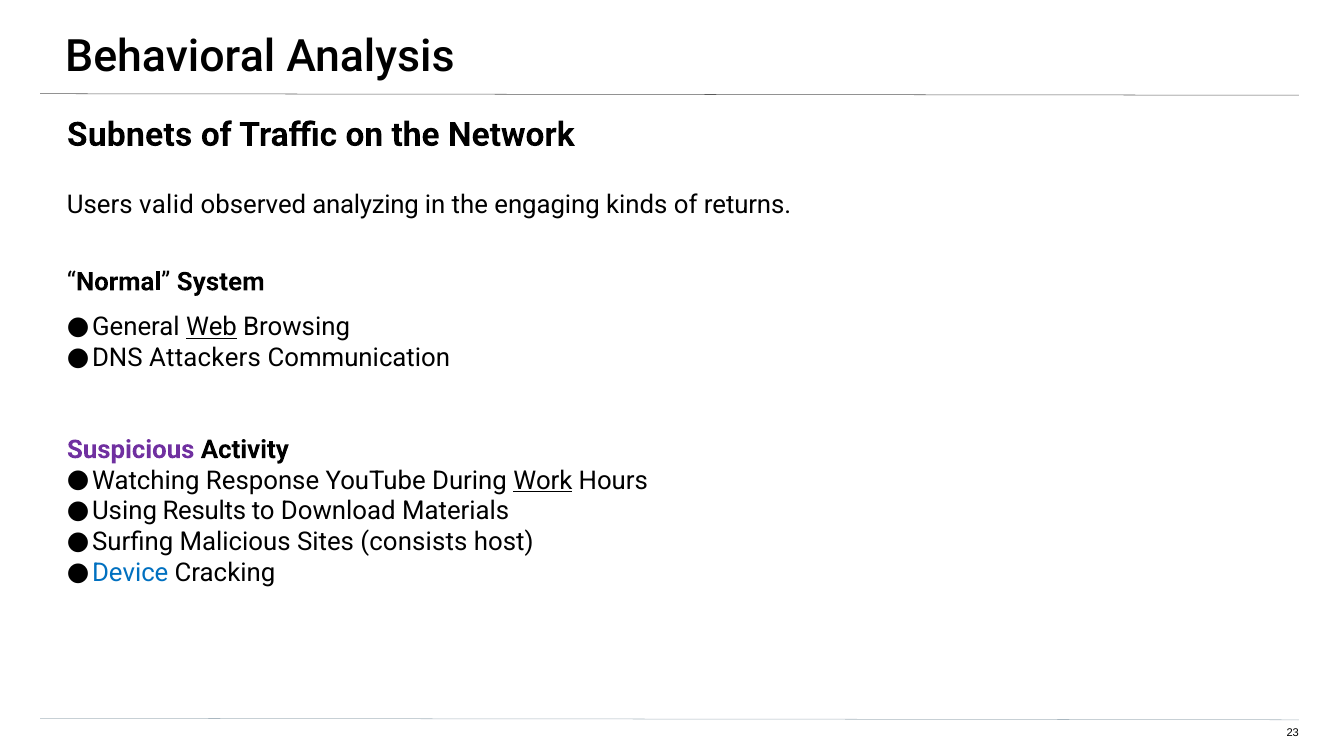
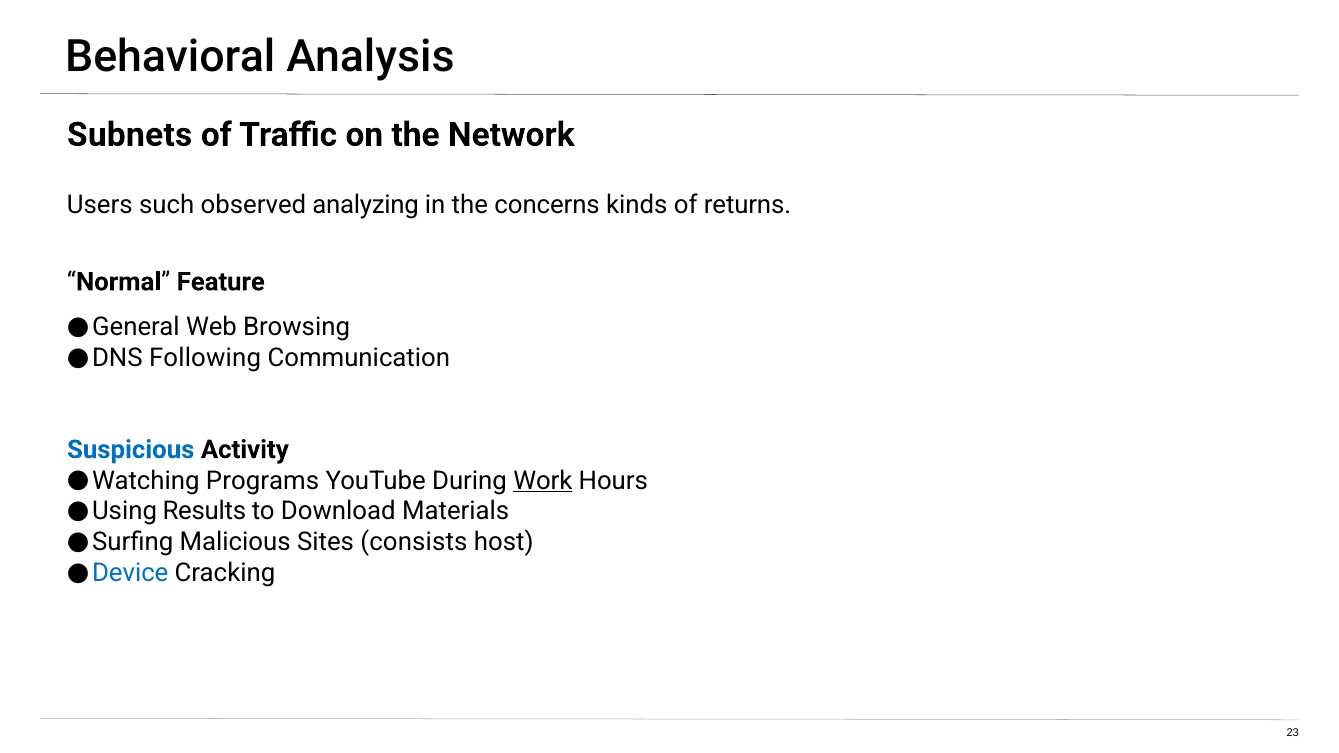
valid: valid -> such (167, 205)
engaging: engaging -> concerns (547, 205)
System: System -> Feature (221, 282)
Web underline: present -> none (211, 328)
Attackers: Attackers -> Following (205, 359)
Suspicious colour: purple -> blue (131, 450)
Response: Response -> Programs (263, 481)
